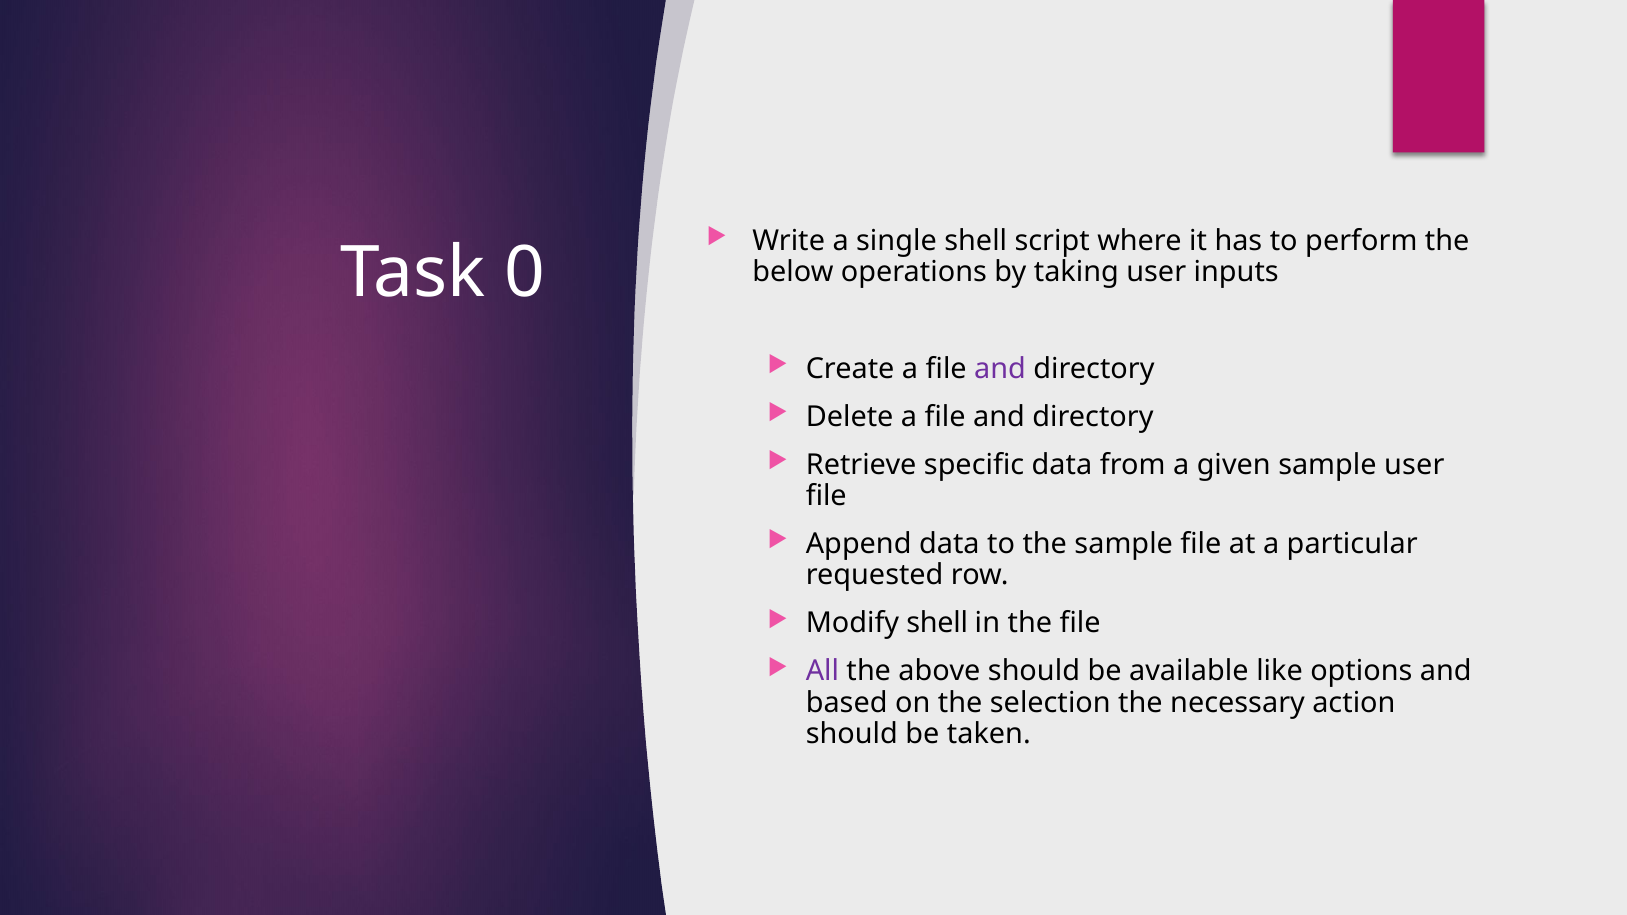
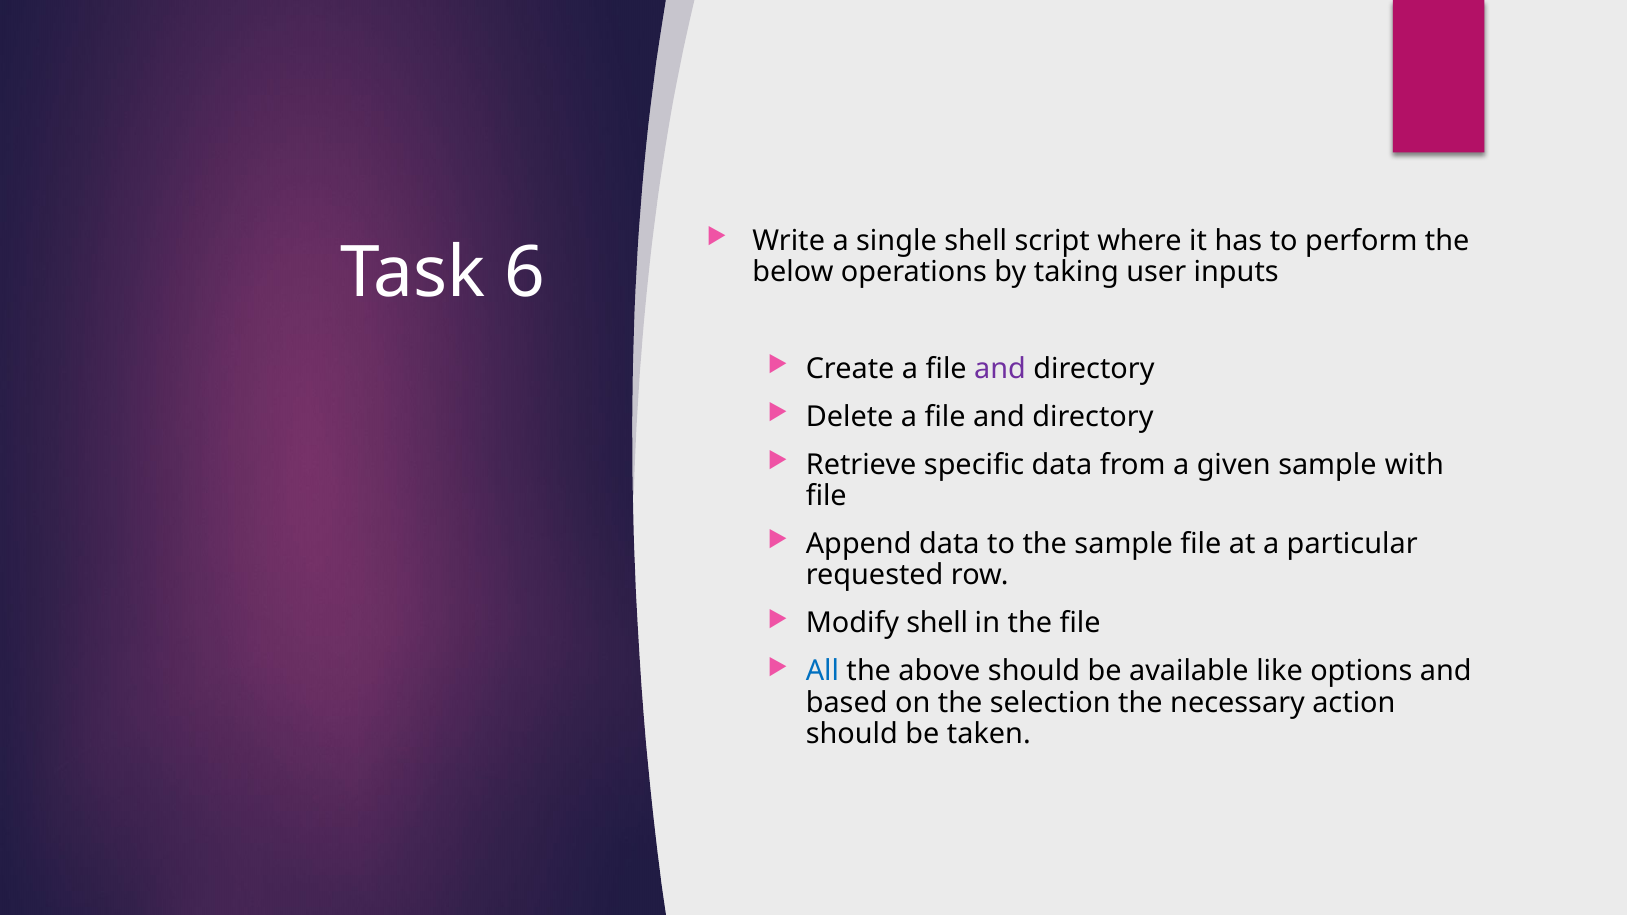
0: 0 -> 6 (525, 273)
sample user: user -> with (1414, 465)
All colour: purple -> blue (822, 672)
